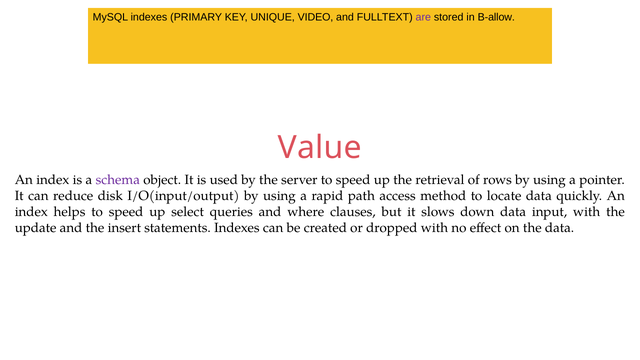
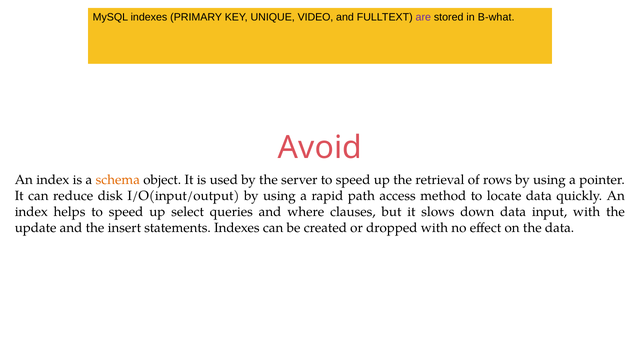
B-allow: B-allow -> B-what (496, 17)
Value: Value -> Avoid (320, 148)
schema colour: purple -> orange (118, 180)
